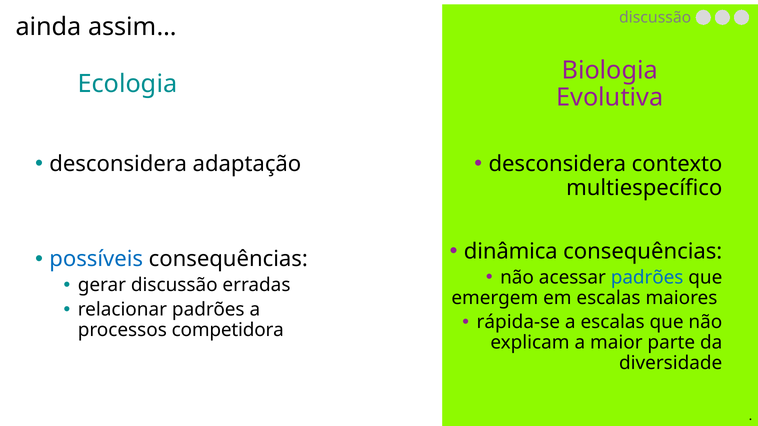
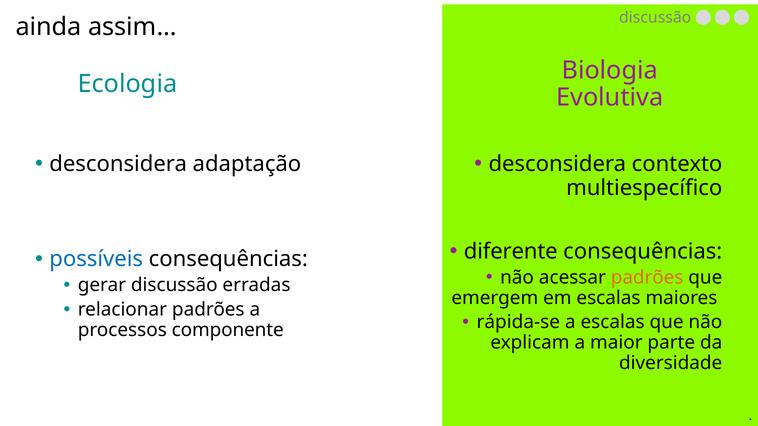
dinâmica: dinâmica -> diferente (511, 251)
padrões colour: blue -> orange (647, 278)
competidora: competidora -> componente (228, 330)
